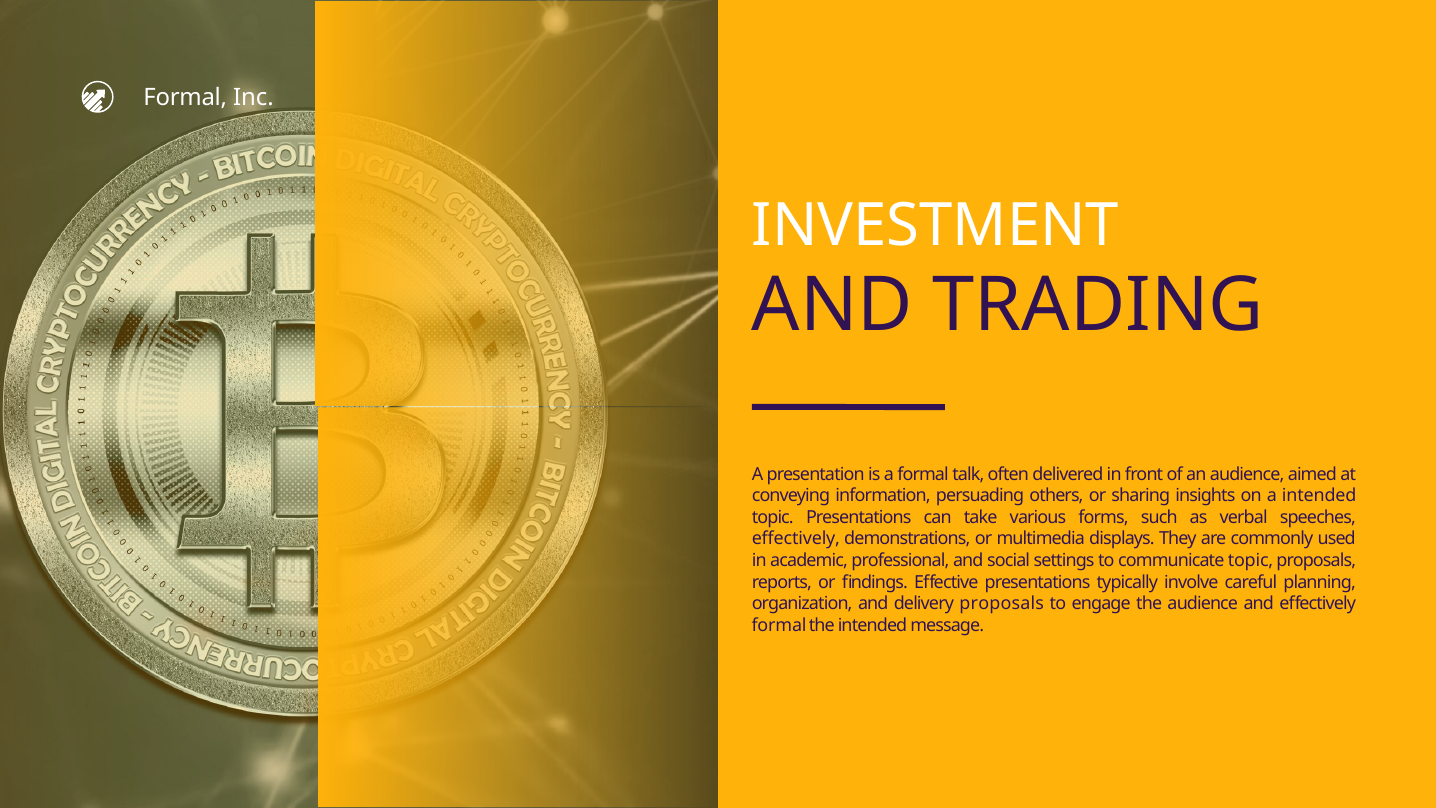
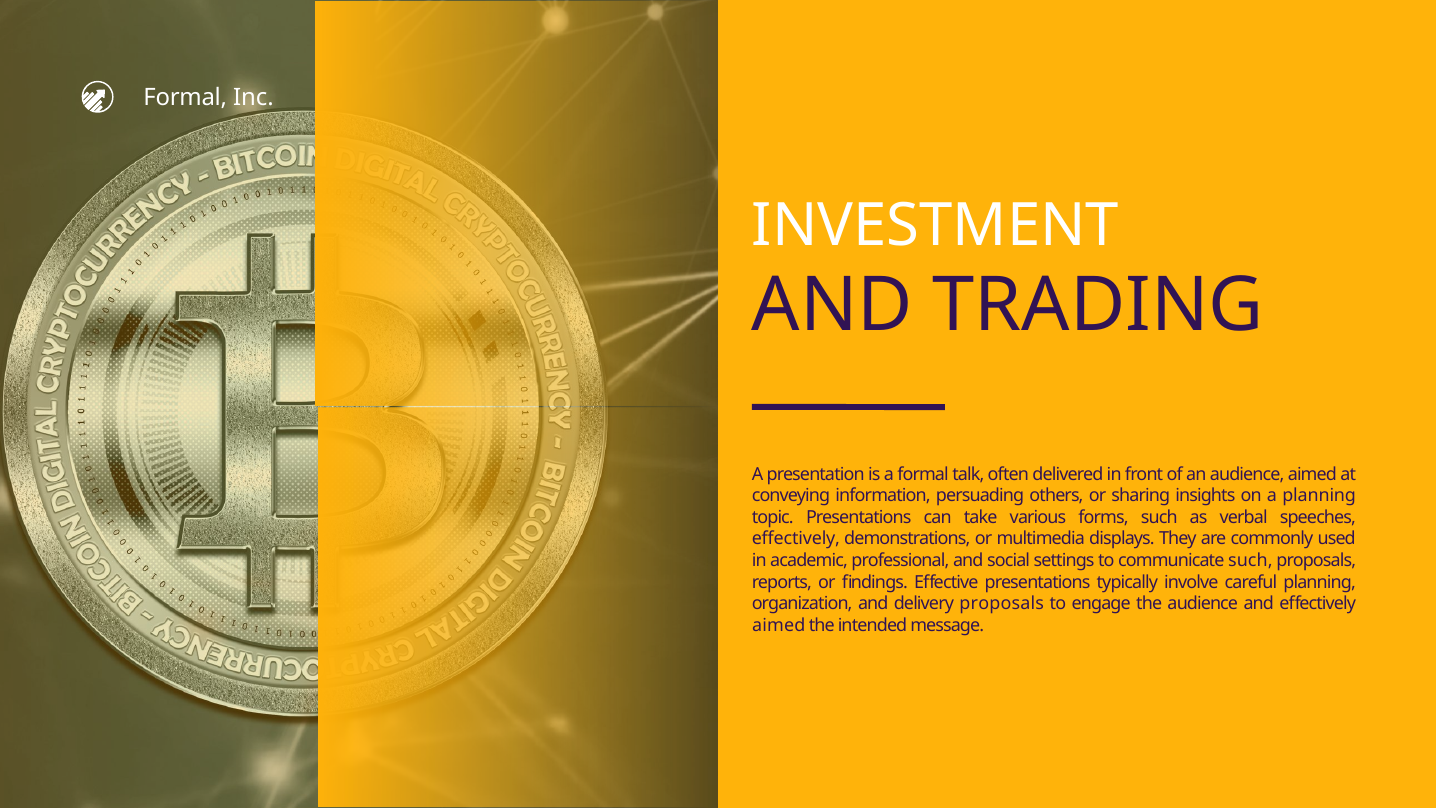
a intended: intended -> planning (1319, 496)
communicate topic: topic -> such (1250, 560)
formal: formal -> aimed (779, 625)
